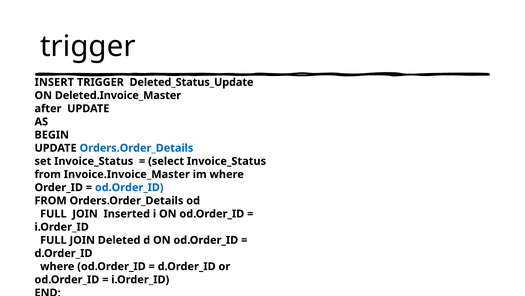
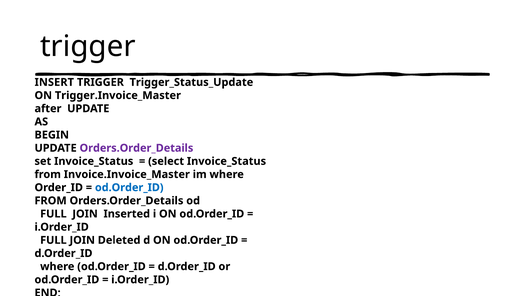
Deleted_Status_Update: Deleted_Status_Update -> Trigger_Status_Update (191, 82)
Deleted.Invoice_Master: Deleted.Invoice_Master -> Trigger.Invoice_Master (118, 95)
Orders.Order_Details colour: blue -> purple (136, 148)
